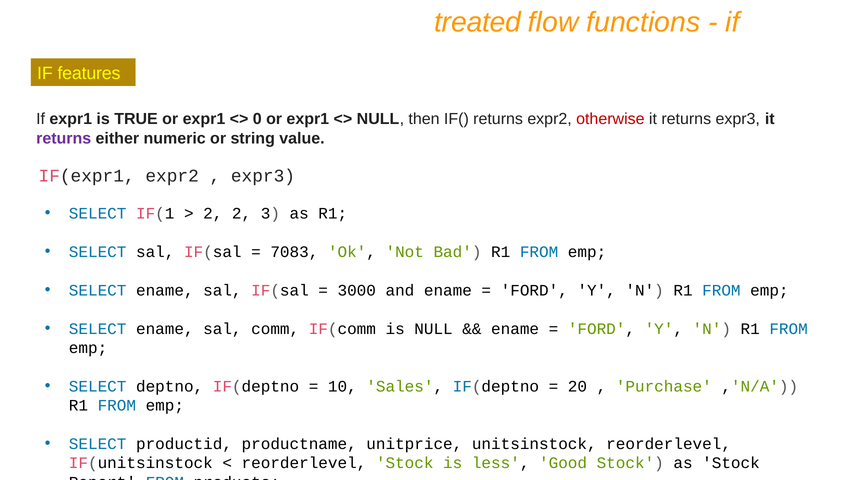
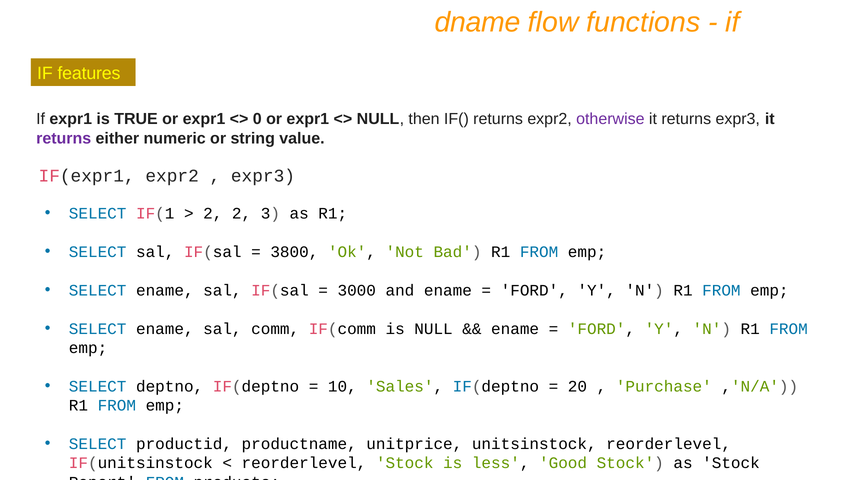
treated: treated -> dname (478, 22)
otherwise colour: red -> purple (610, 119)
7083: 7083 -> 3800 (294, 252)
